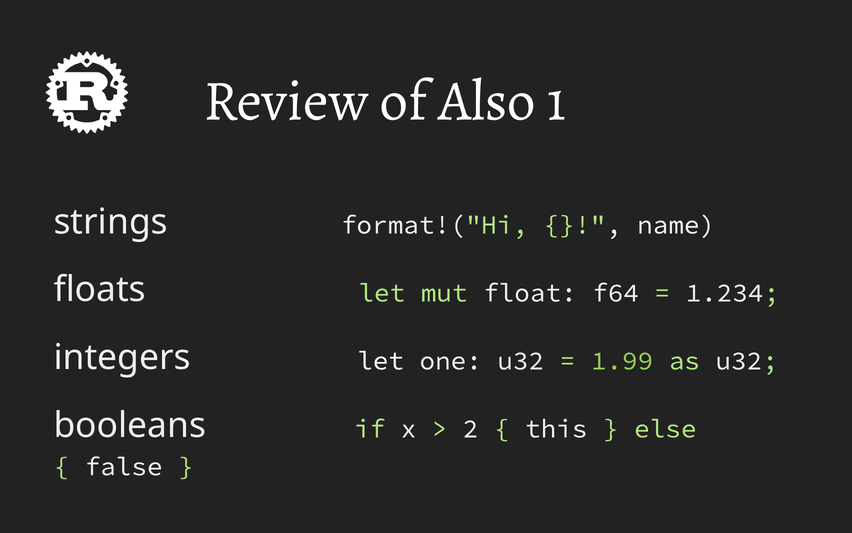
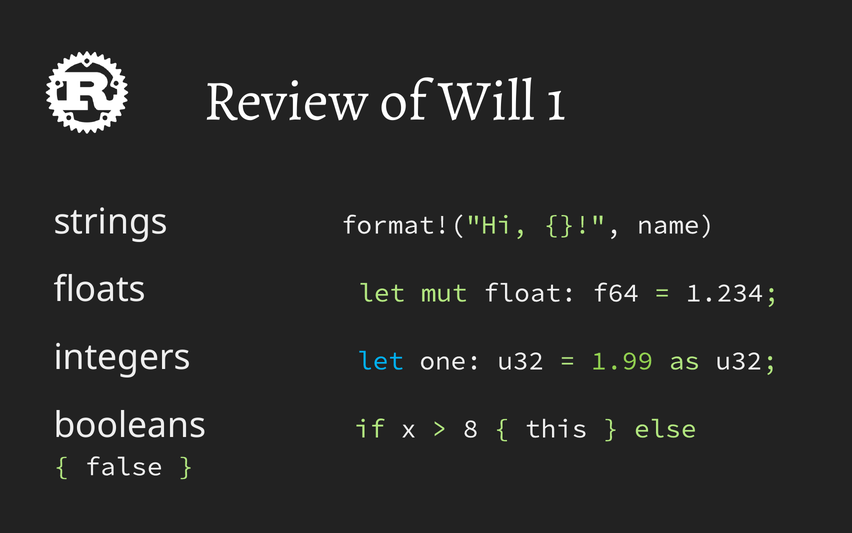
Also: Also -> Will (487, 101)
let colour: white -> light blue (381, 360)
2: 2 -> 8 (471, 428)
